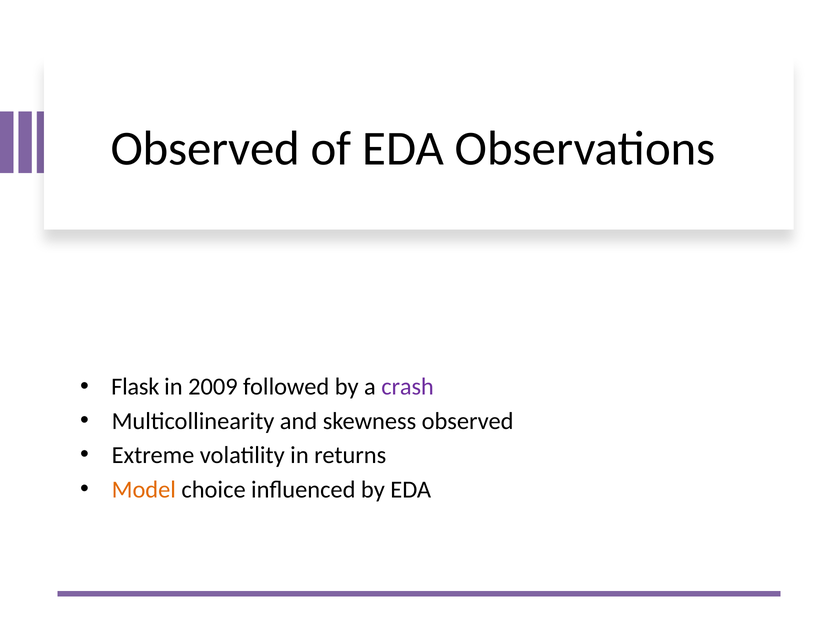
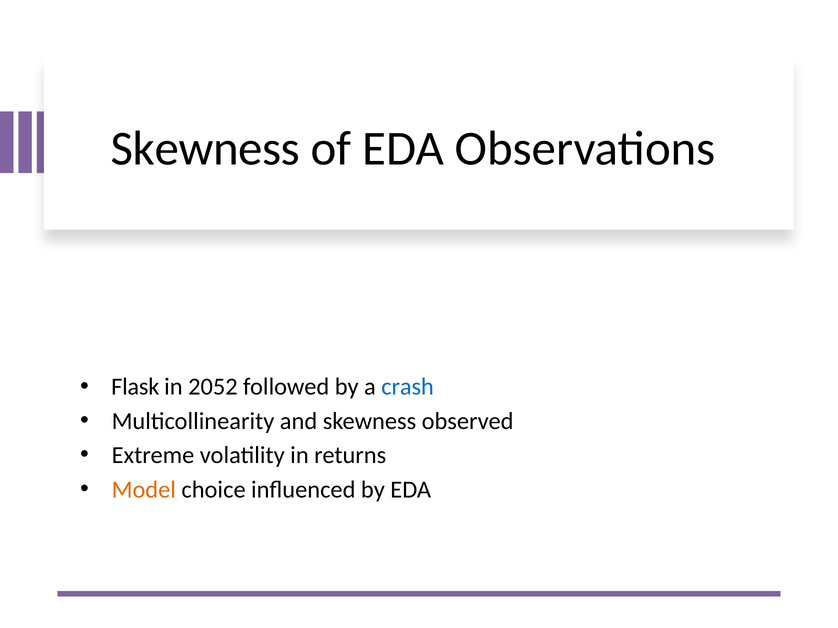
Observed: Observed -> Skewness (205, 149)
2009: 2009 -> 2052 (213, 387)
crash colour: purple -> blue (408, 387)
